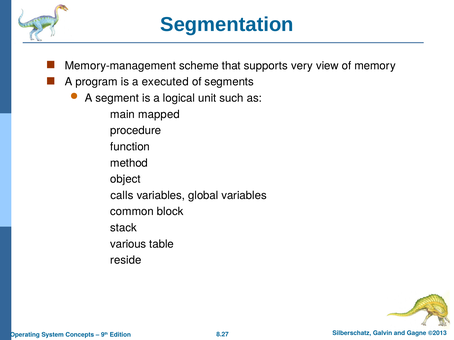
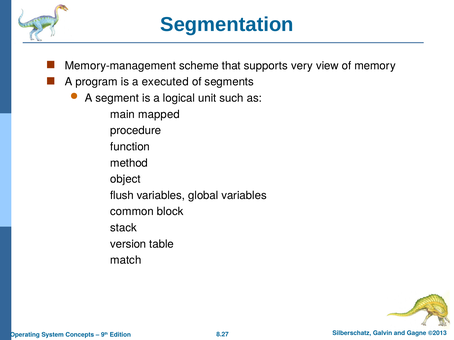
calls: calls -> flush (122, 196)
various: various -> version (128, 244)
reside: reside -> match (126, 261)
